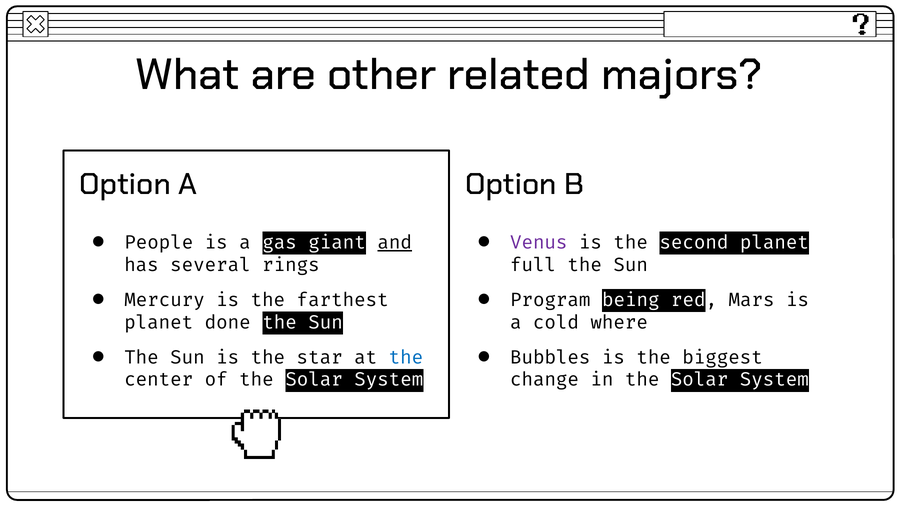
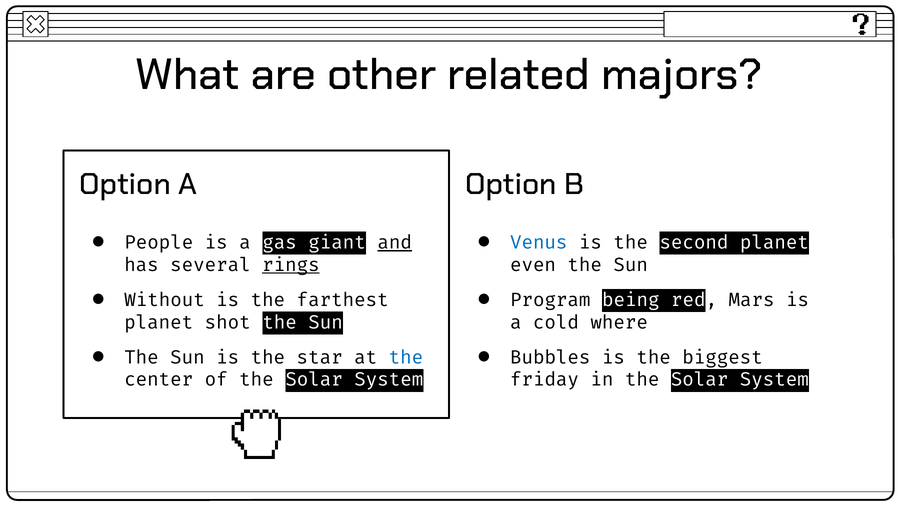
Venus colour: purple -> blue (539, 243)
rings underline: none -> present (291, 265)
full: full -> even (533, 265)
Mercury: Mercury -> Without (165, 300)
done: done -> shot (228, 323)
change: change -> friday (545, 380)
